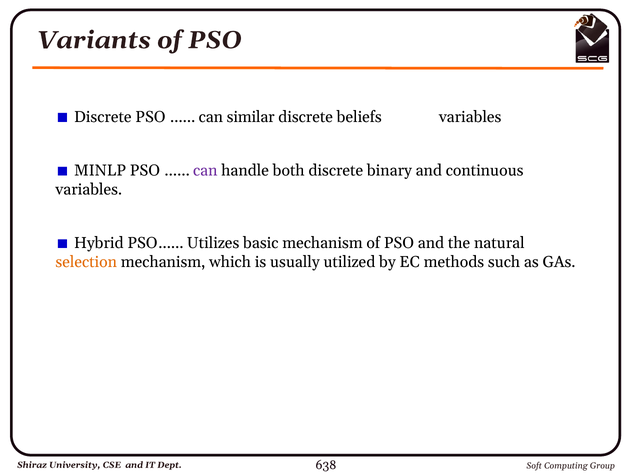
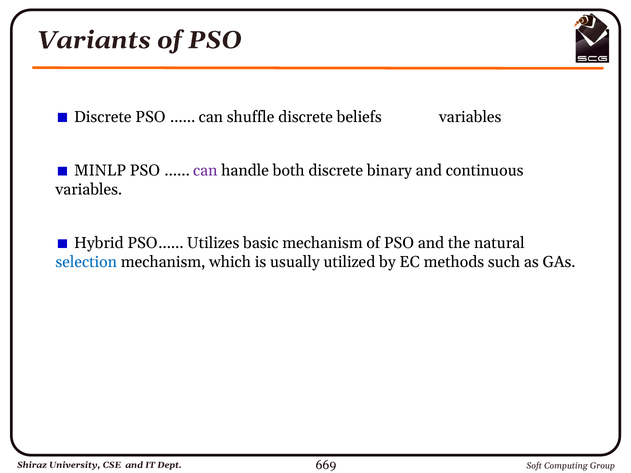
similar: similar -> shuffle (251, 117)
selection colour: orange -> blue (86, 262)
638: 638 -> 669 (326, 465)
